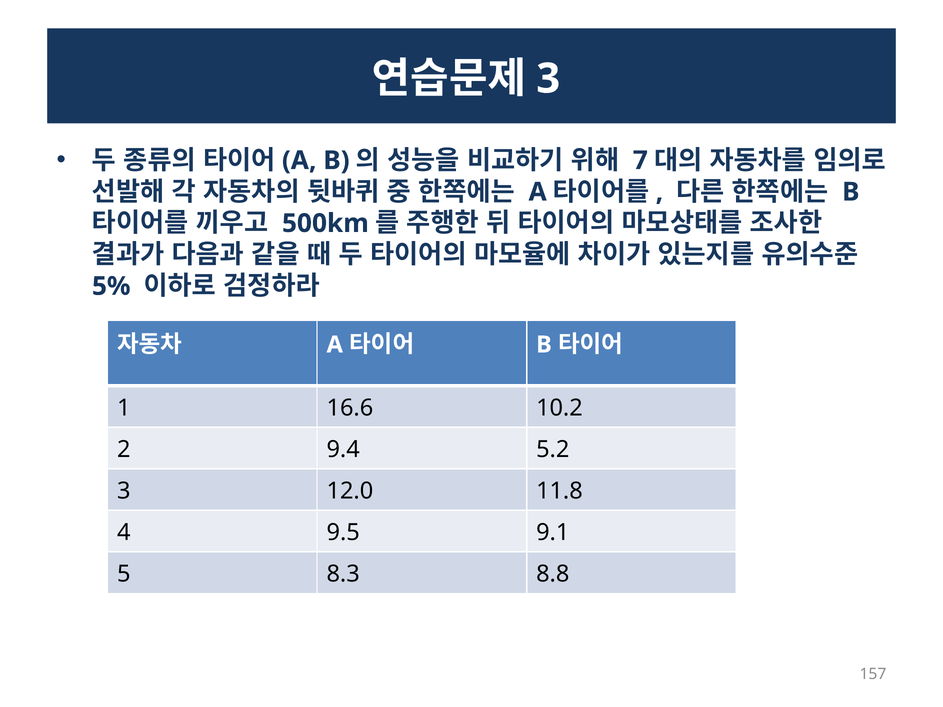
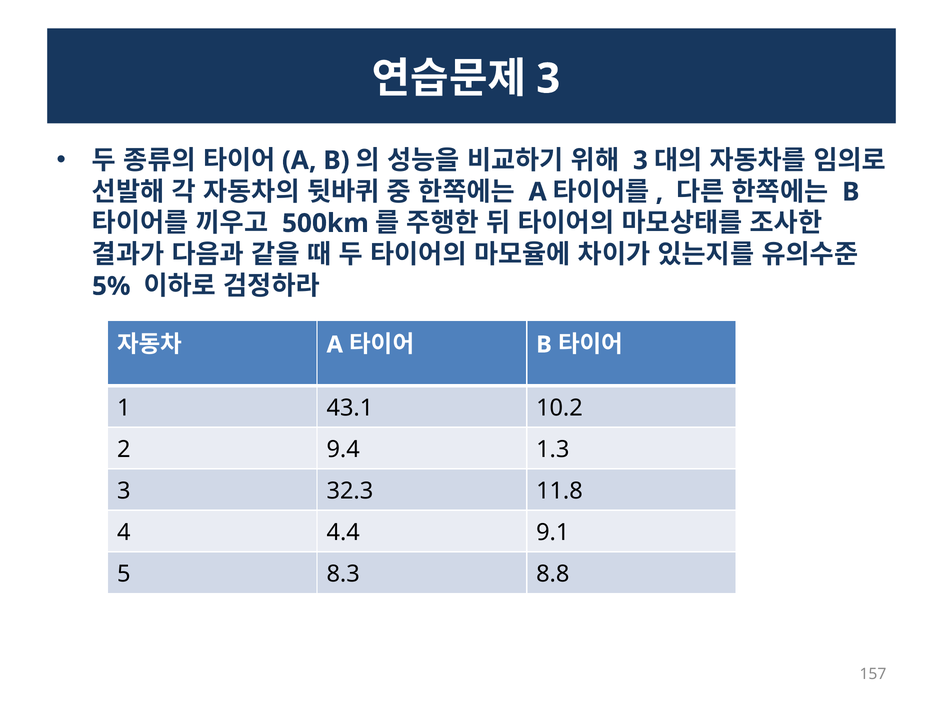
7: 7 -> 3 (640, 161)
16.6: 16.6 -> 43.1 (350, 408)
5.2: 5.2 -> 1.3 (553, 449)
12.0: 12.0 -> 32.3 (350, 491)
9.5: 9.5 -> 4.4 (343, 533)
